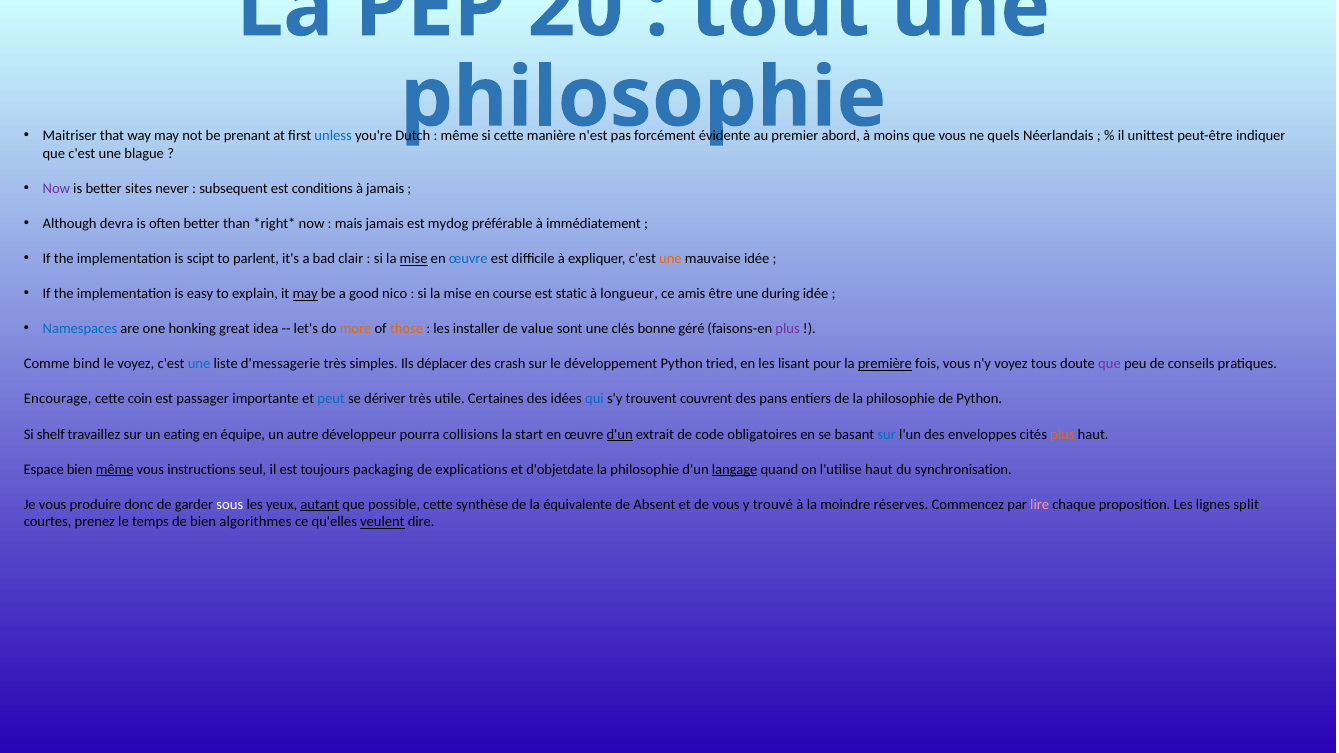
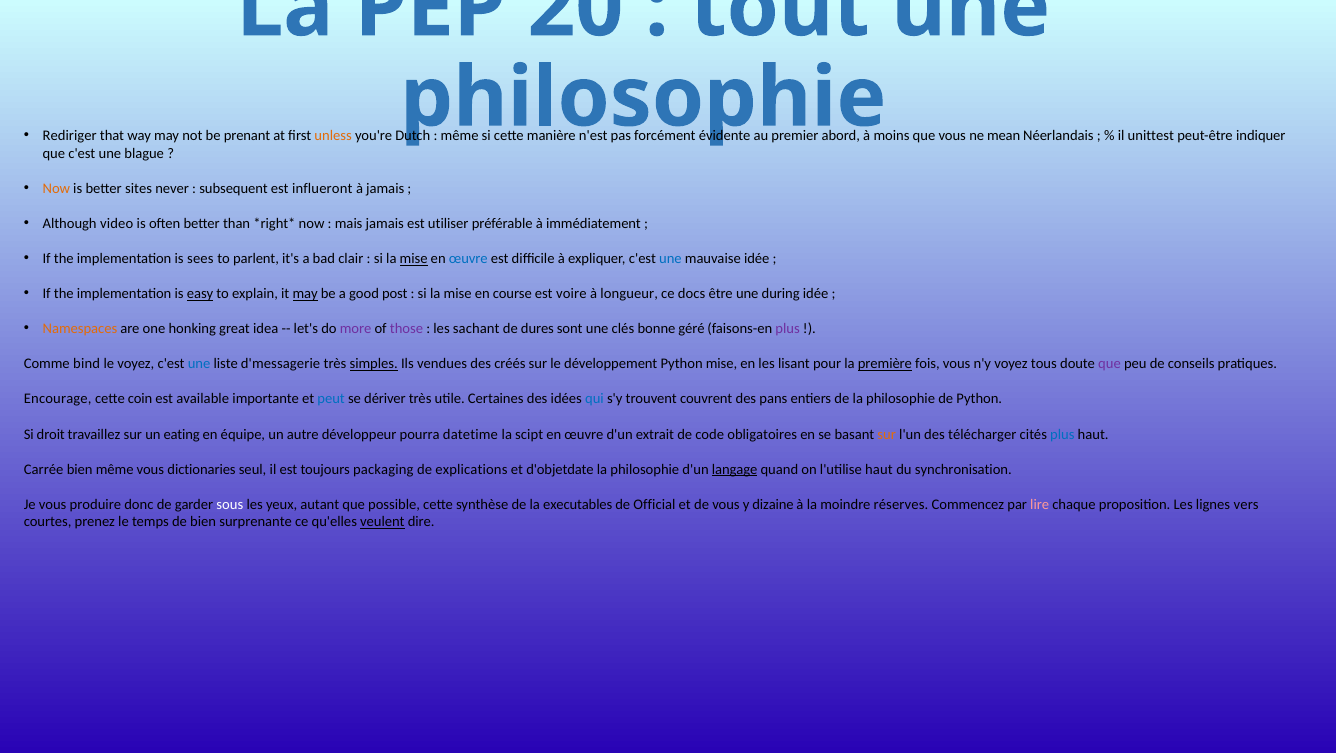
Maitriser: Maitriser -> Rediriger (70, 136)
unless colour: blue -> orange (333, 136)
quels: quels -> mean (1004, 136)
Now colour: purple -> orange (56, 189)
conditions: conditions -> influeront (322, 189)
devra: devra -> video (117, 224)
mydog: mydog -> utiliser (448, 224)
scipt: scipt -> sees (200, 259)
une colour: orange -> blue (670, 259)
easy underline: none -> present (200, 294)
nico: nico -> post (395, 294)
static: static -> voire (571, 294)
amis: amis -> docs (692, 294)
Namespaces colour: blue -> orange (80, 329)
more colour: orange -> purple (356, 329)
those colour: orange -> purple (407, 329)
installer: installer -> sachant (476, 329)
value: value -> dures (537, 329)
simples underline: none -> present (374, 364)
déplacer: déplacer -> vendues (442, 364)
crash: crash -> créés (510, 364)
Python tried: tried -> mise (722, 364)
passager: passager -> available (203, 399)
shelf: shelf -> droit (51, 434)
collisions: collisions -> datetime (470, 434)
start: start -> scipt (529, 434)
d'un underline: present -> none (620, 434)
sur colour: blue -> orange (887, 434)
enveloppes: enveloppes -> télécharger (982, 434)
plus colour: orange -> blue (1062, 434)
Espace: Espace -> Carrée (44, 469)
même underline: present -> none (115, 469)
instructions: instructions -> dictionaries (202, 469)
autant underline: present -> none (320, 505)
équivalente: équivalente -> executables (578, 505)
Absent: Absent -> Official (655, 505)
trouvé: trouvé -> dizaine (773, 505)
split: split -> vers (1246, 505)
algorithmes: algorithmes -> surprenante (256, 522)
